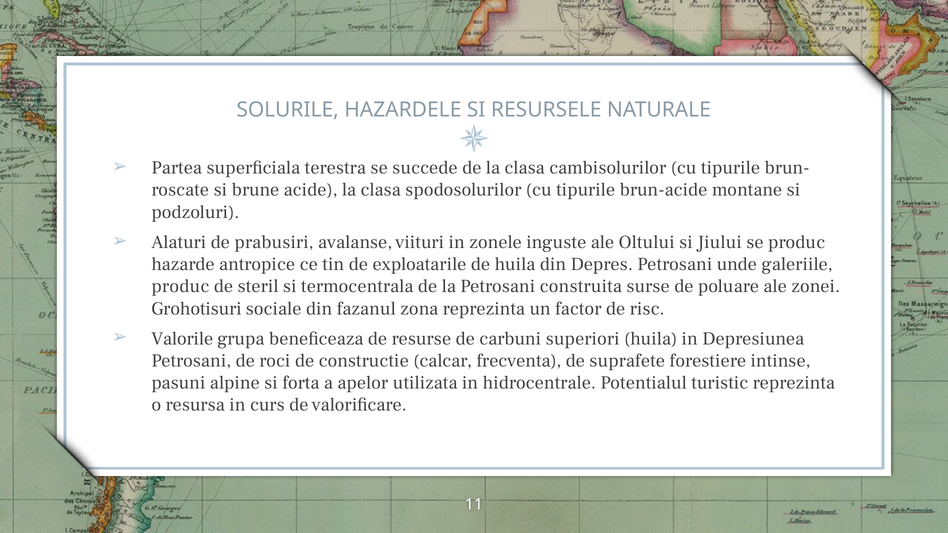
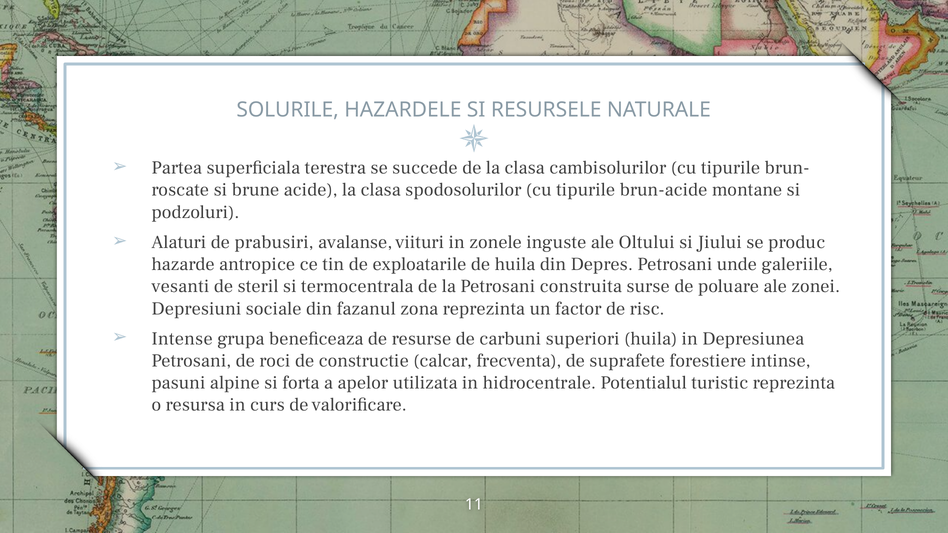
produc: produc -> vesanti (180, 286)
Grohotisuri: Grohotisuri -> Depresiuni (196, 309)
Valorile: Valorile -> Intense (182, 339)
